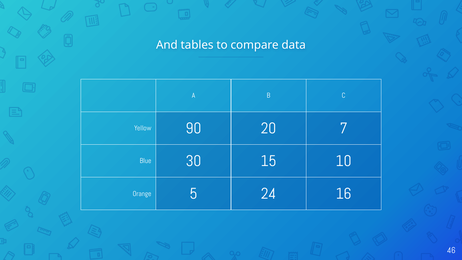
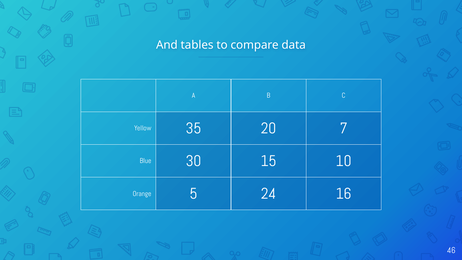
90: 90 -> 35 (193, 128)
